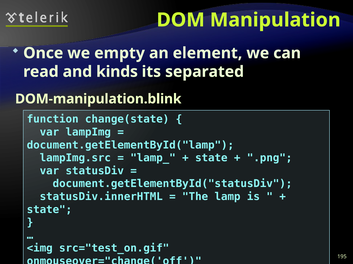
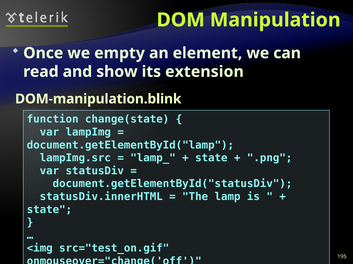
kinds: kinds -> show (117, 72)
separated: separated -> extension (204, 72)
